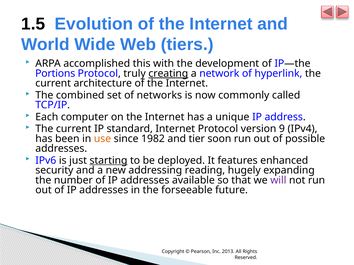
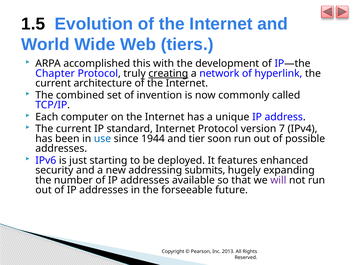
Portions: Portions -> Chapter (55, 74)
networks: networks -> invention (159, 95)
9: 9 -> 7 (282, 129)
use colour: orange -> blue (103, 139)
1982: 1982 -> 1944 (153, 139)
starting underline: present -> none (108, 161)
reading: reading -> submits (205, 171)
